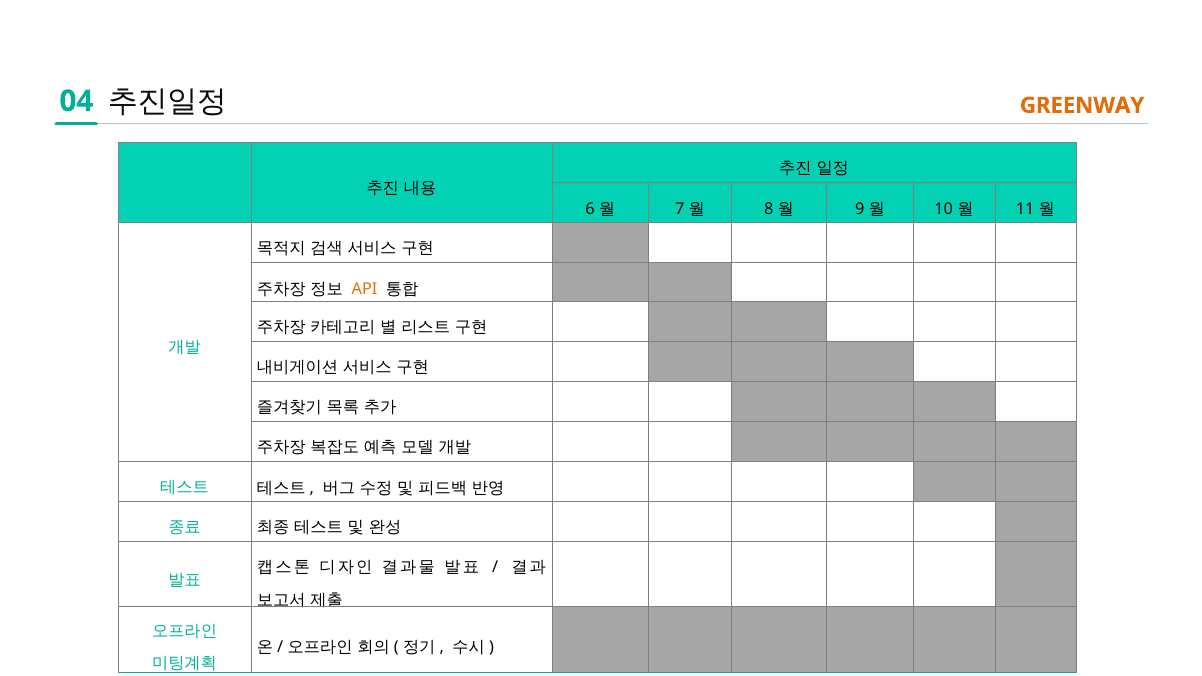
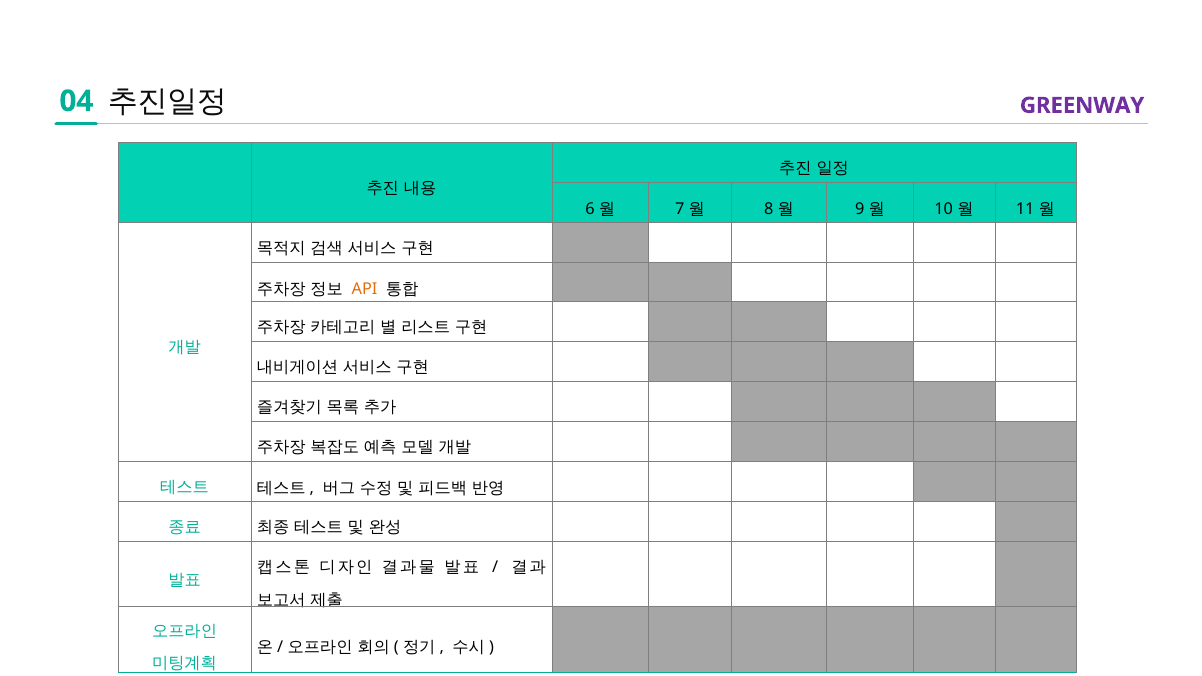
GREENWAY colour: orange -> purple (1082, 105)
